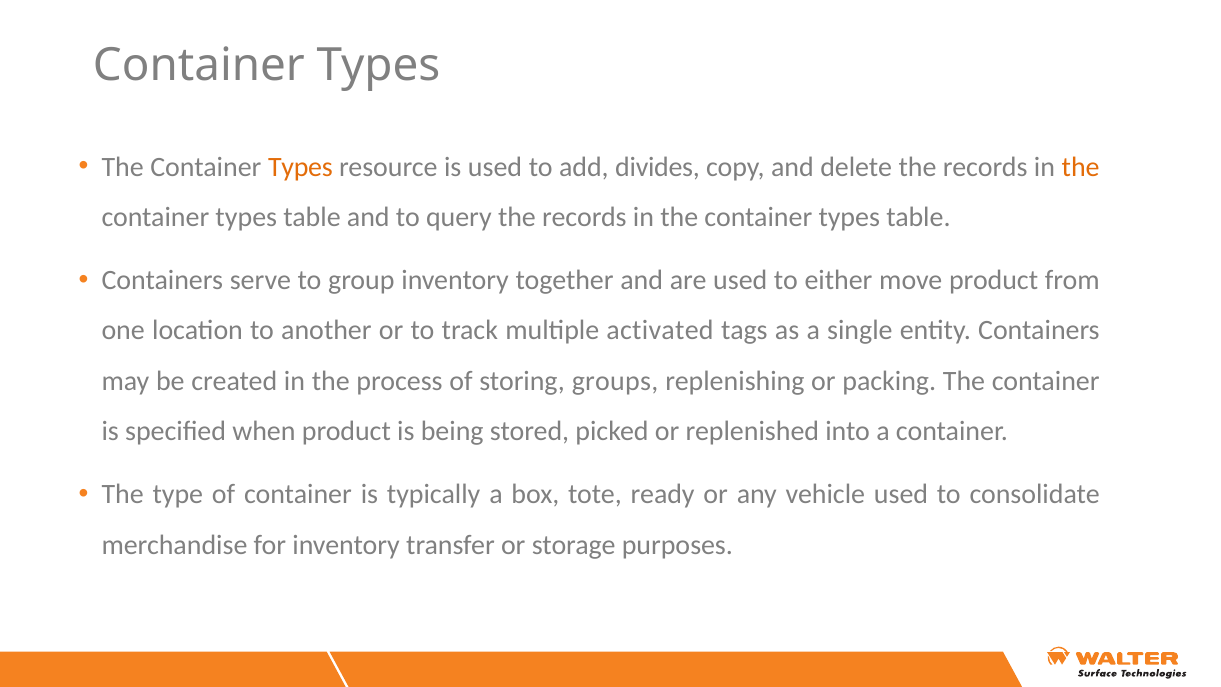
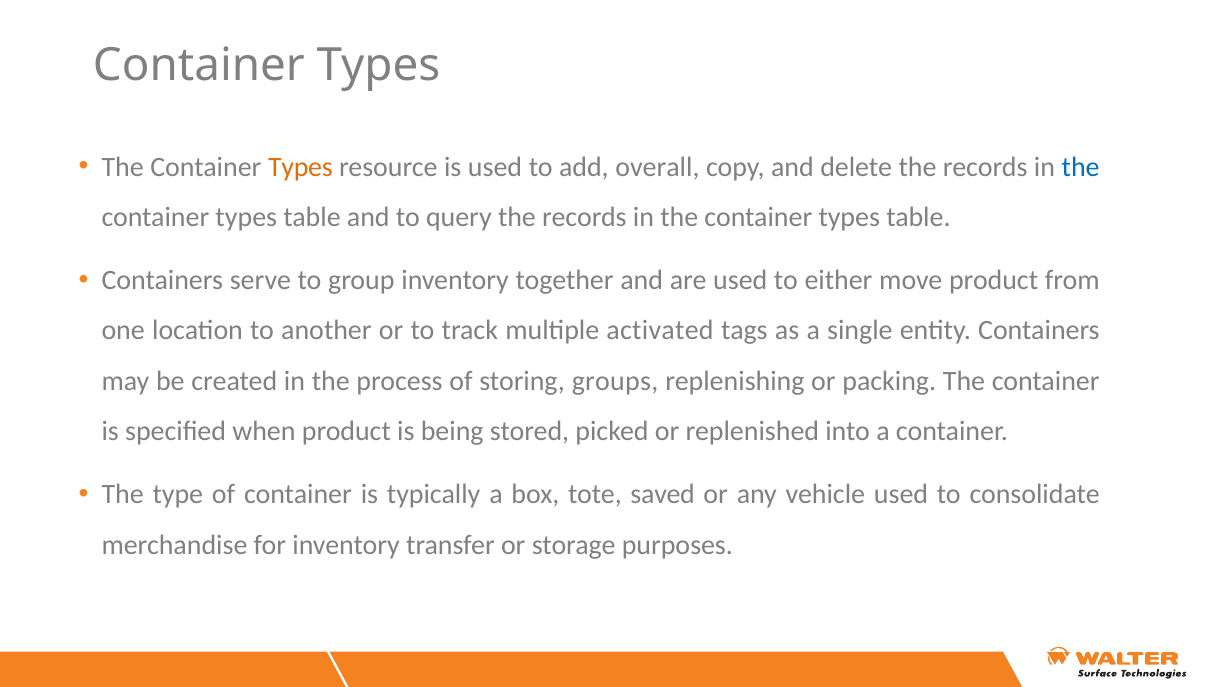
divides: divides -> overall (657, 167)
the colour: orange -> blue (1081, 167)
ready: ready -> saved (663, 494)
